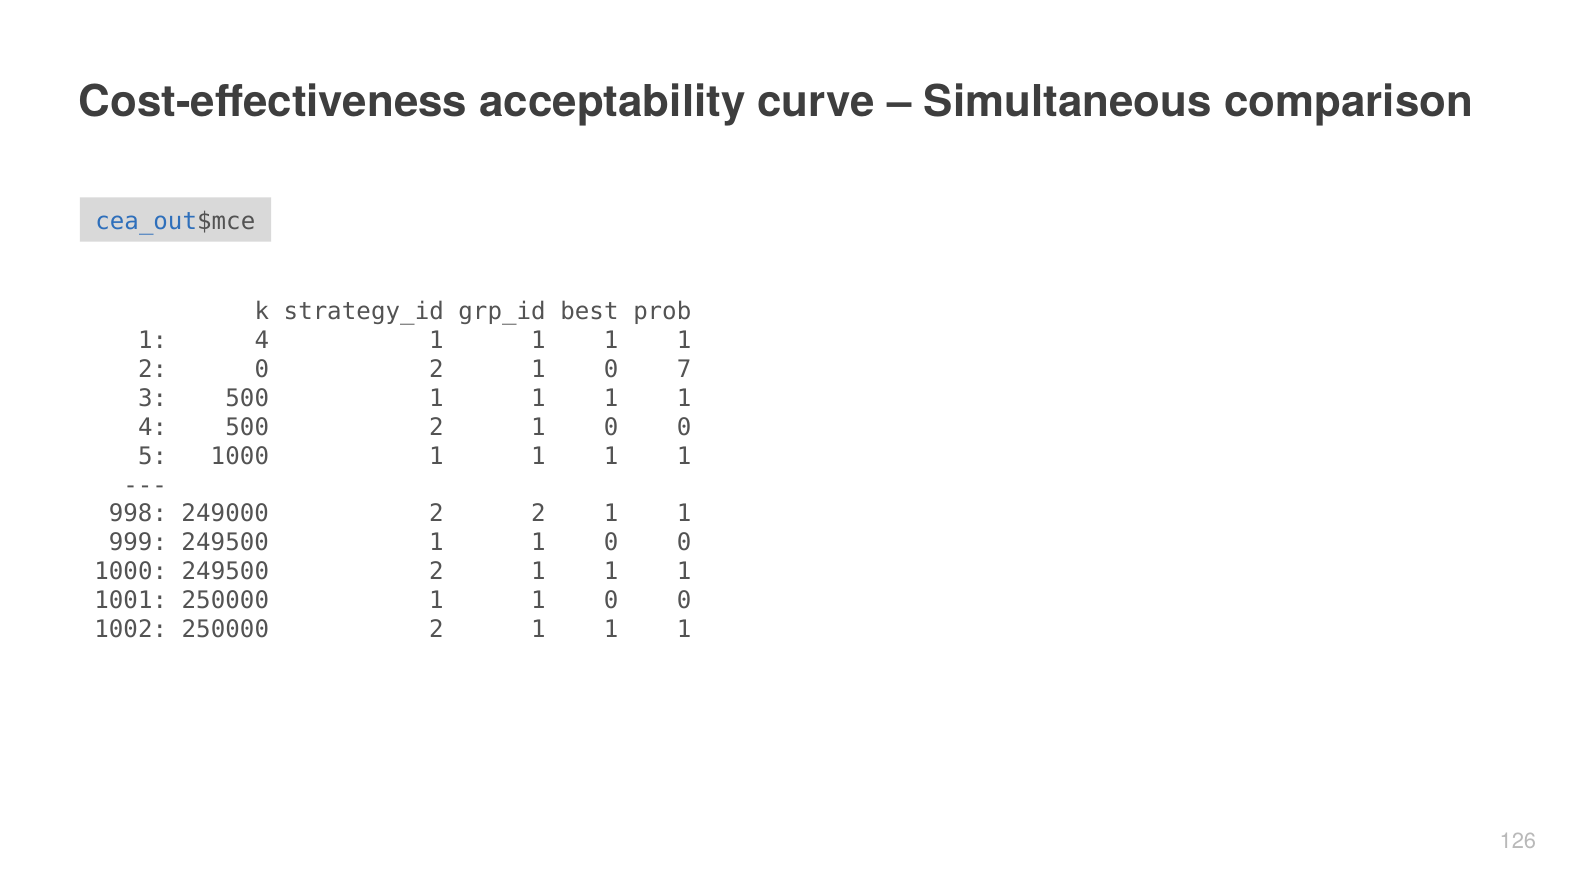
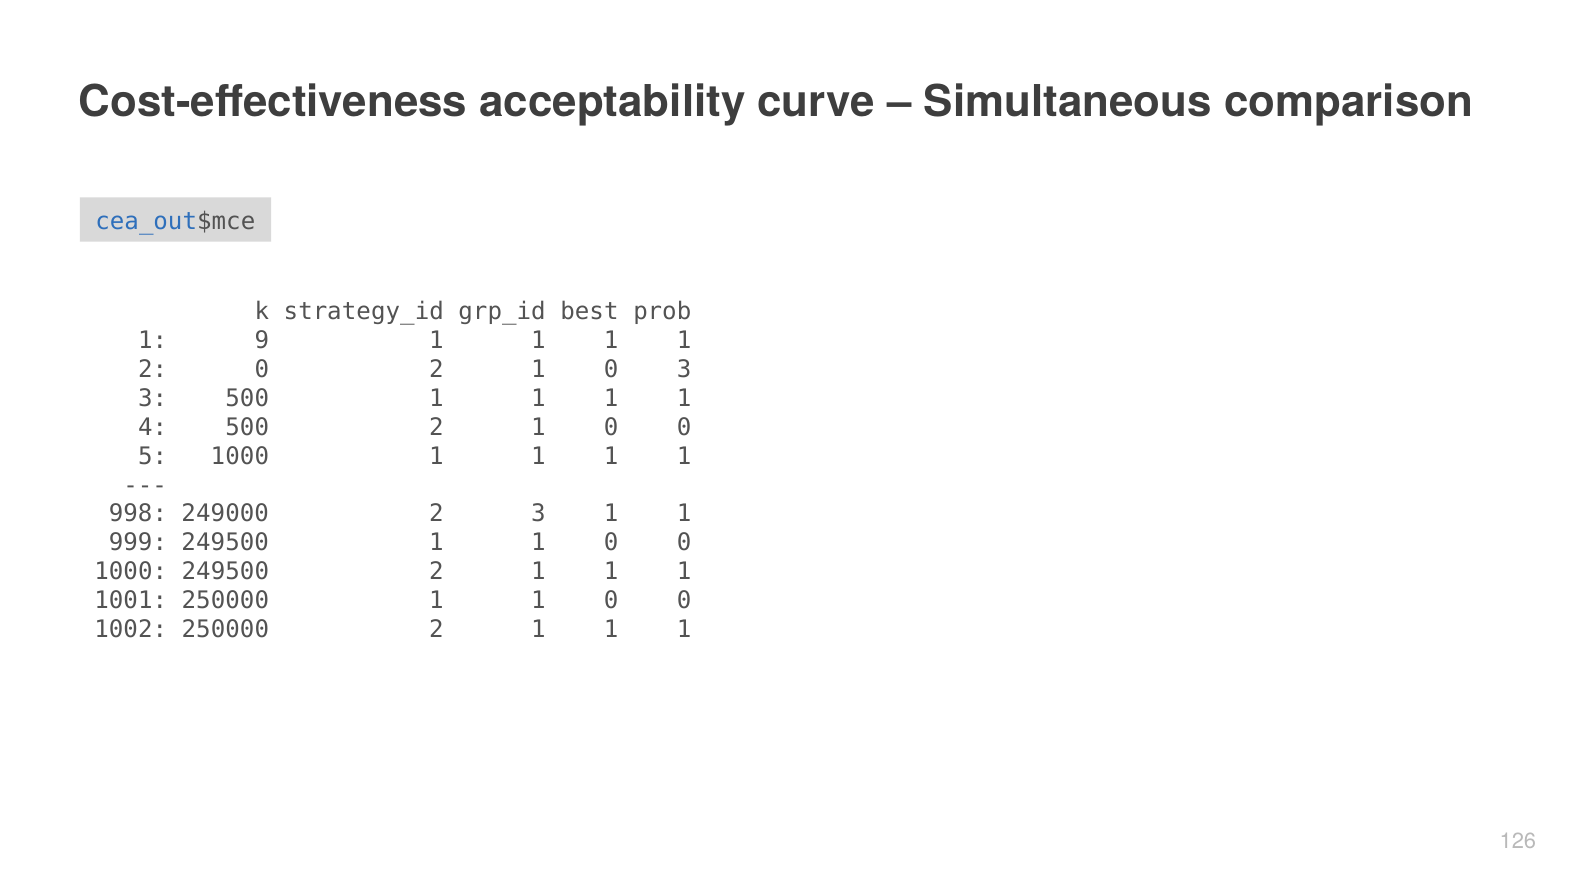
4: 4 -> 9 (262, 340)
0 7: 7 -> 3 (684, 369)
2 2: 2 -> 3 (538, 514)
